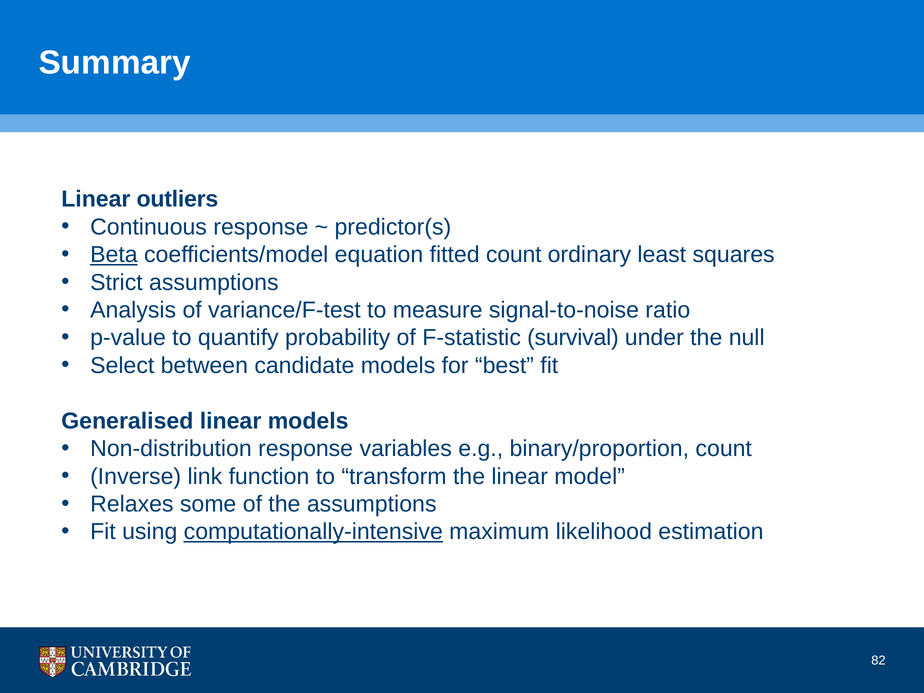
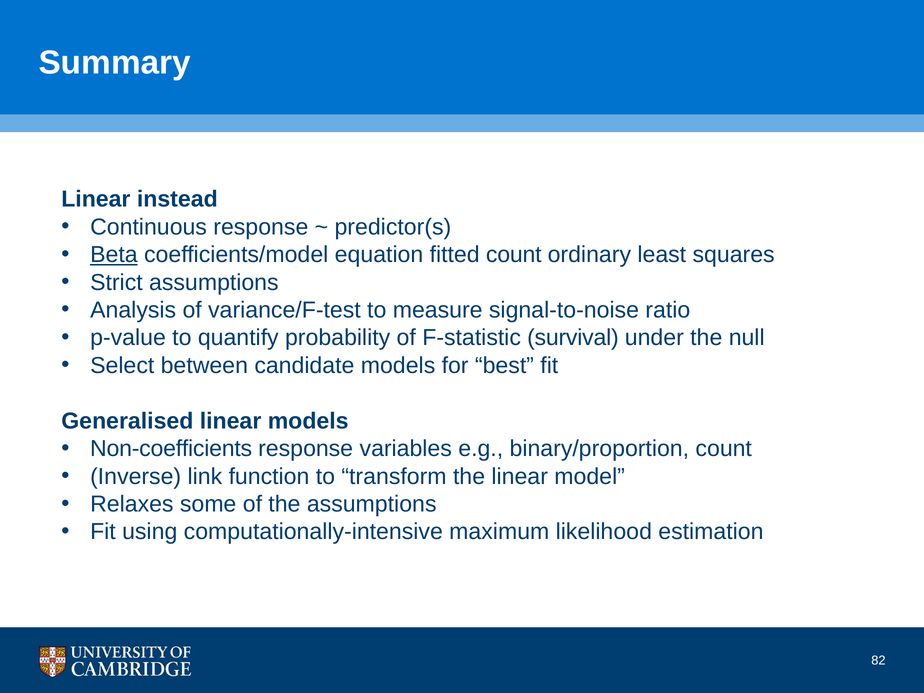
outliers: outliers -> instead (177, 199)
Non-distribution: Non-distribution -> Non-coefficients (171, 449)
computationally-intensive underline: present -> none (313, 532)
